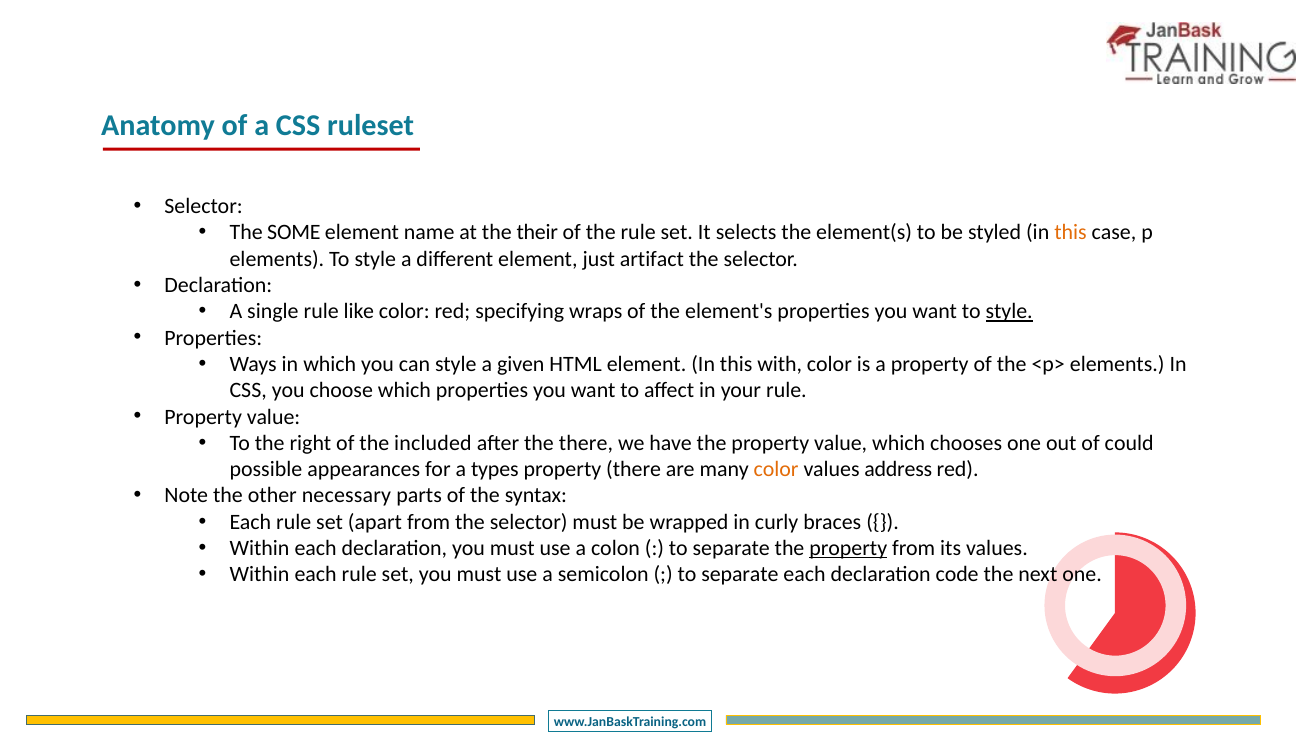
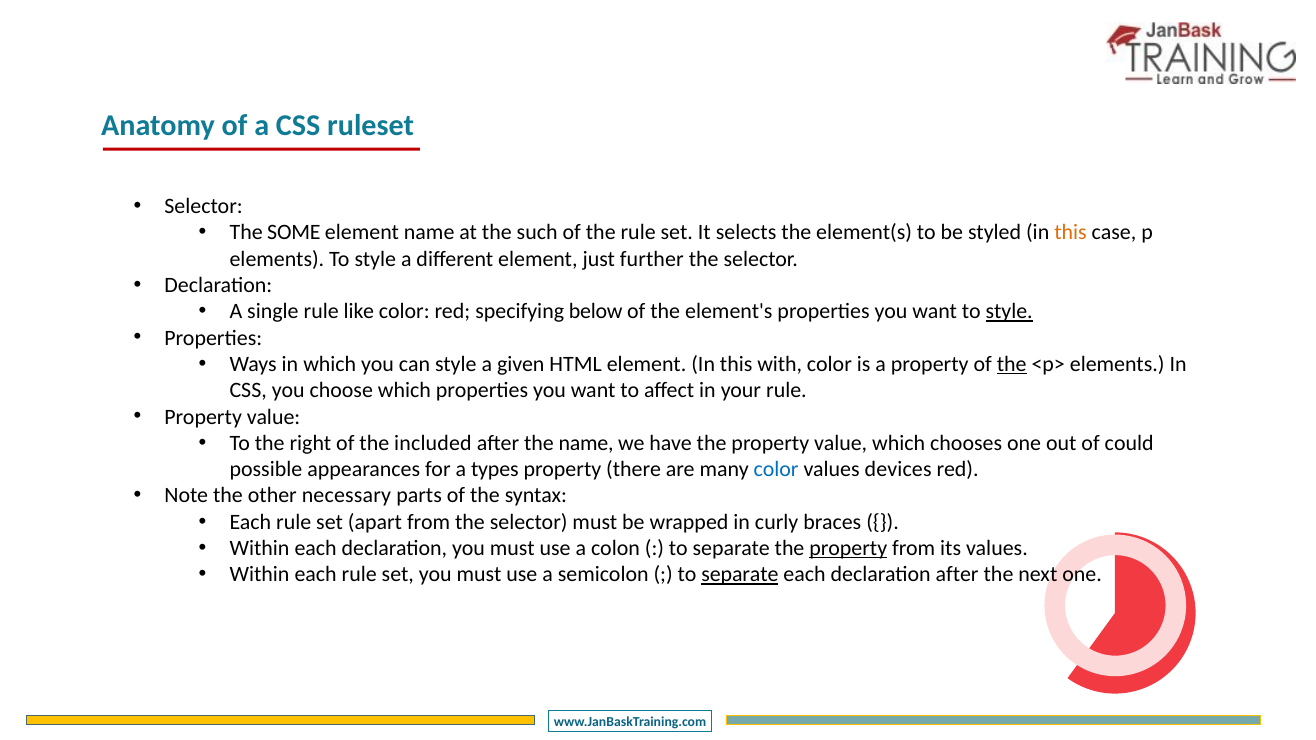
their: their -> such (537, 233)
artifact: artifact -> further (652, 259)
wraps: wraps -> below (596, 312)
the underline: none -> present (1012, 364)
the there: there -> name (586, 443)
color colour: orange -> blue (776, 470)
address: address -> devices (898, 470)
separate underline: none -> present (740, 575)
declaration code: code -> after (957, 575)
